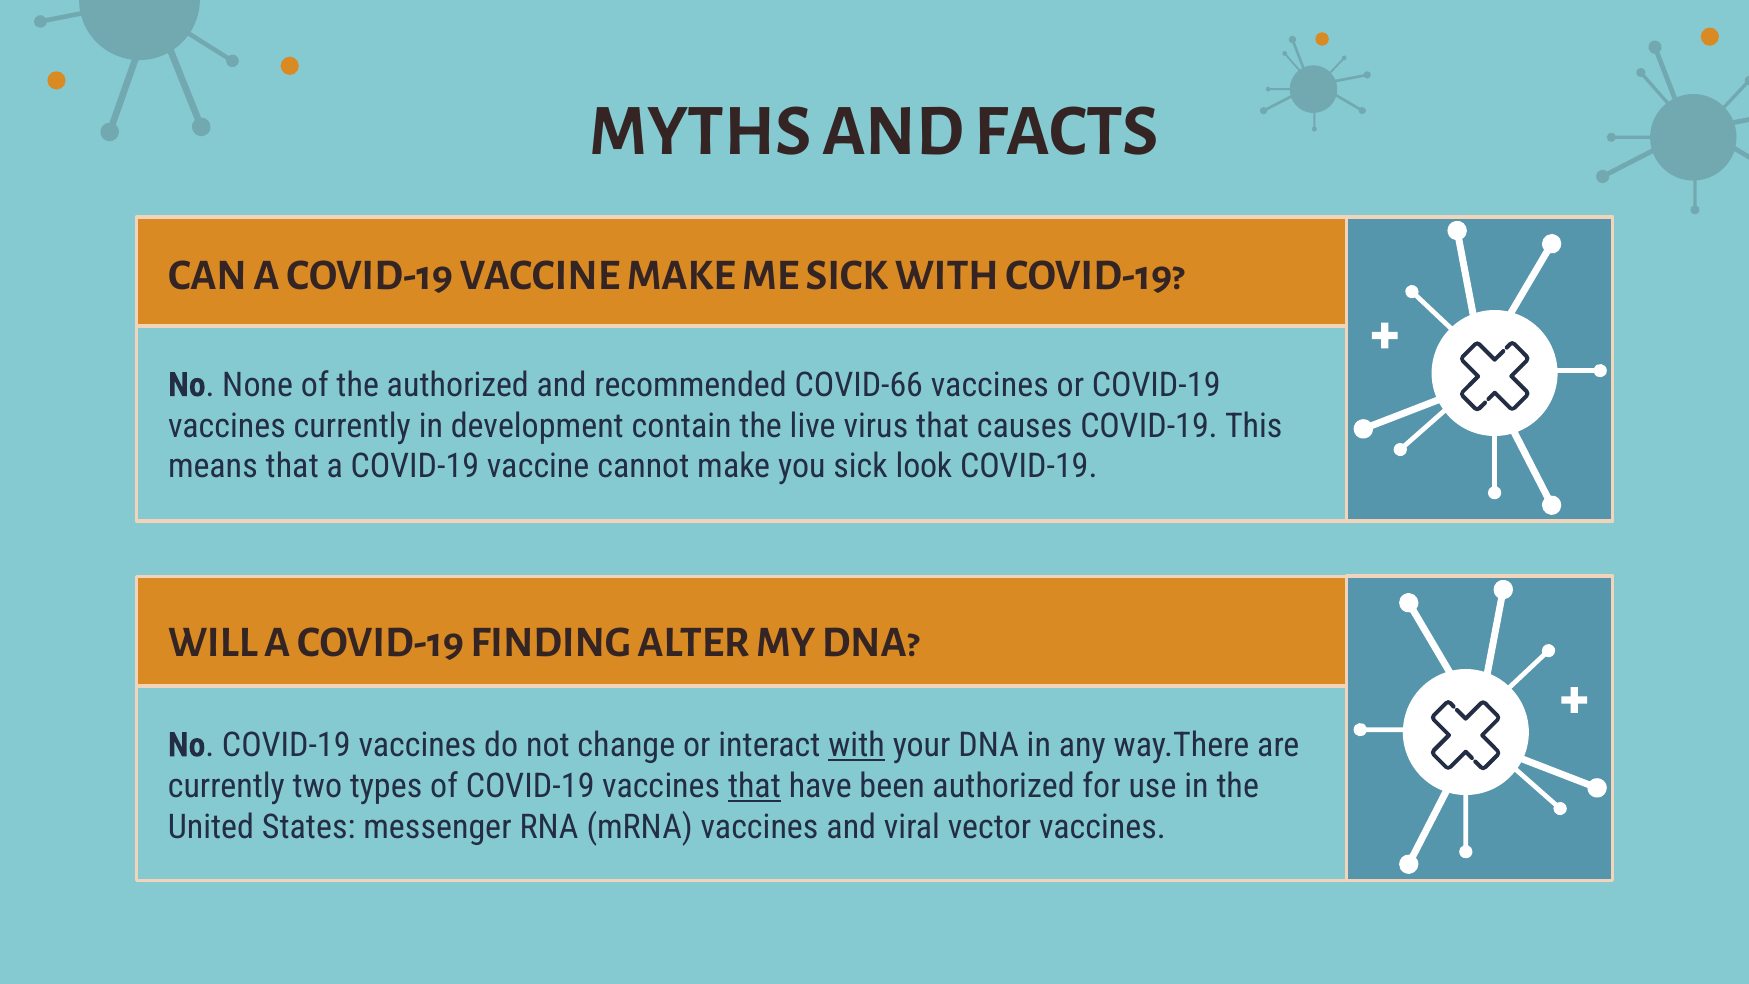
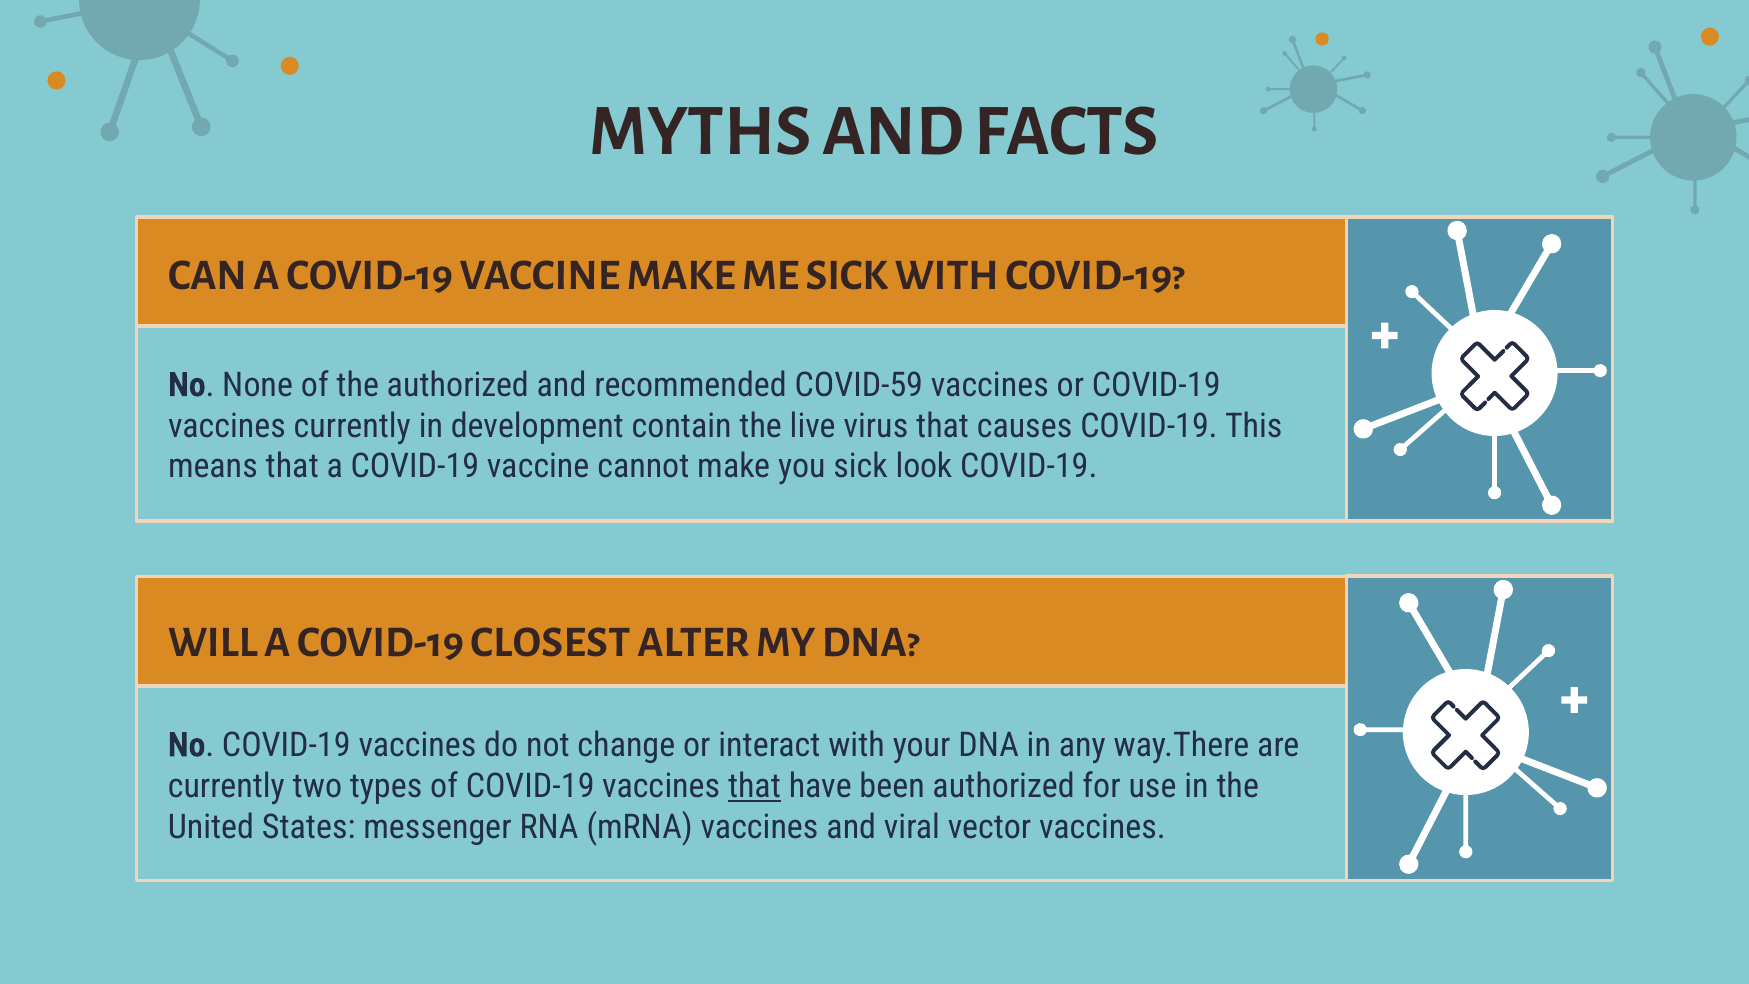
COVID-66: COVID-66 -> COVID-59 (859, 385)
FINDING: FINDING -> CLOSEST (550, 642)
with underline: present -> none (857, 745)
